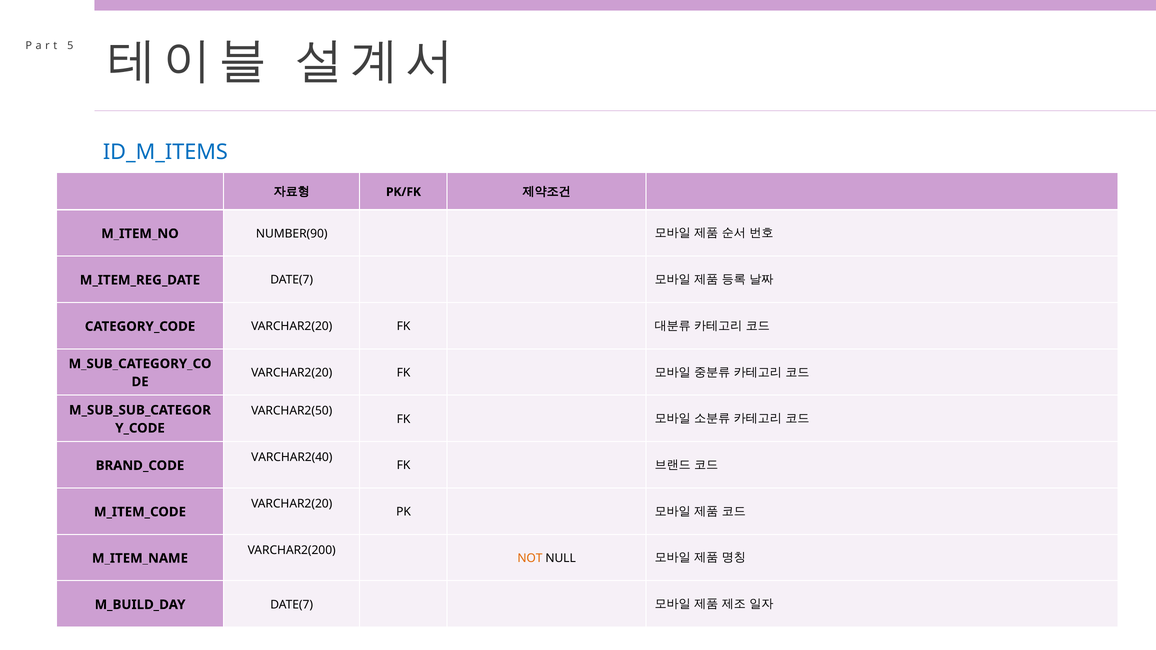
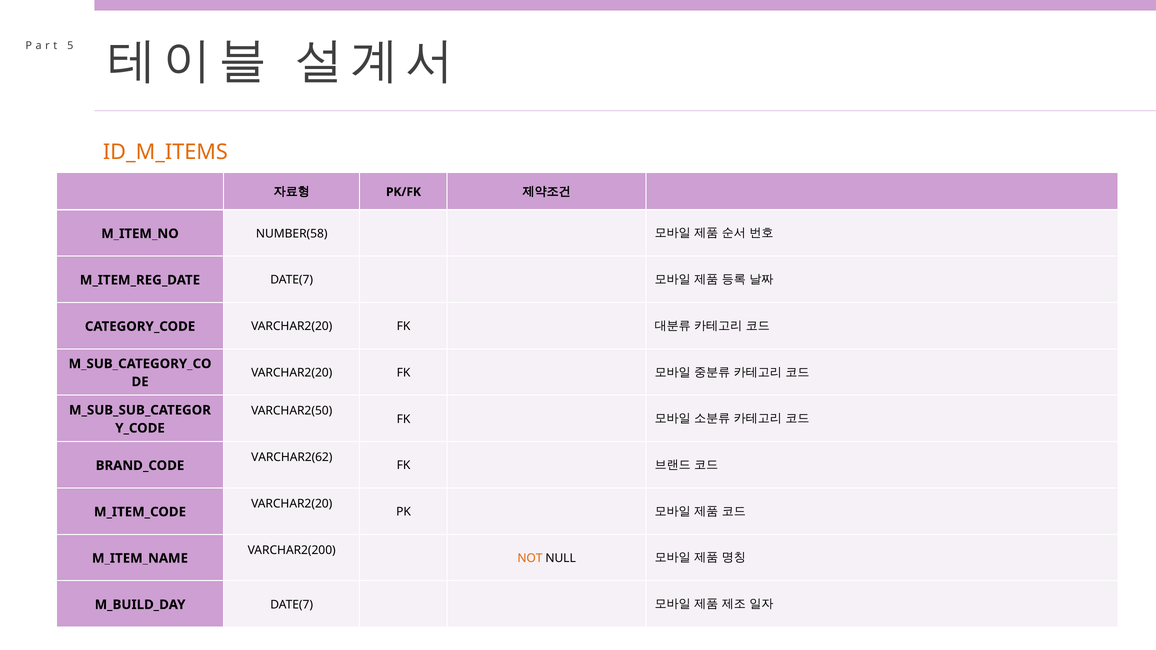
ID_M_ITEMS colour: blue -> orange (165, 152)
NUMBER(90: NUMBER(90 -> NUMBER(58 (292, 234)
VARCHAR2(40: VARCHAR2(40 -> VARCHAR2(62 (292, 457)
